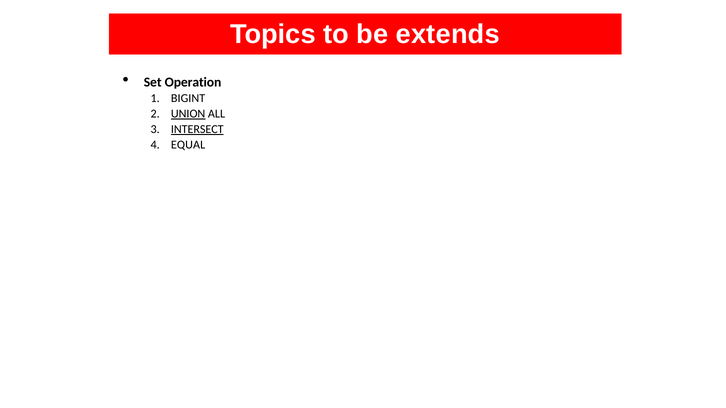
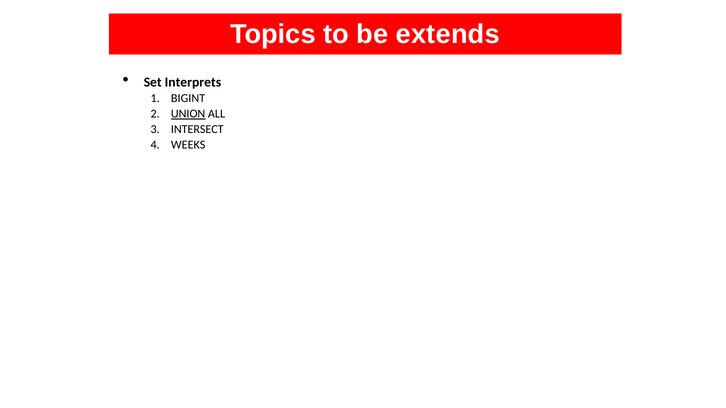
Operation: Operation -> Interprets (193, 82)
INTERSECT underline: present -> none (197, 130)
EQUAL: EQUAL -> WEEKS (188, 145)
